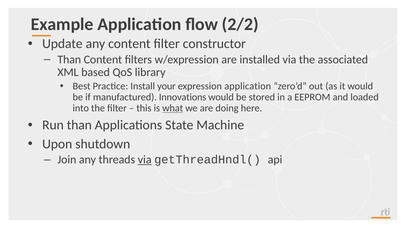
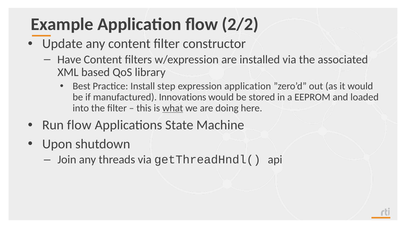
Than: Than -> Have (69, 60)
your: your -> step (166, 86)
Run than: than -> flow (79, 125)
via underline: present -> none (145, 160)
